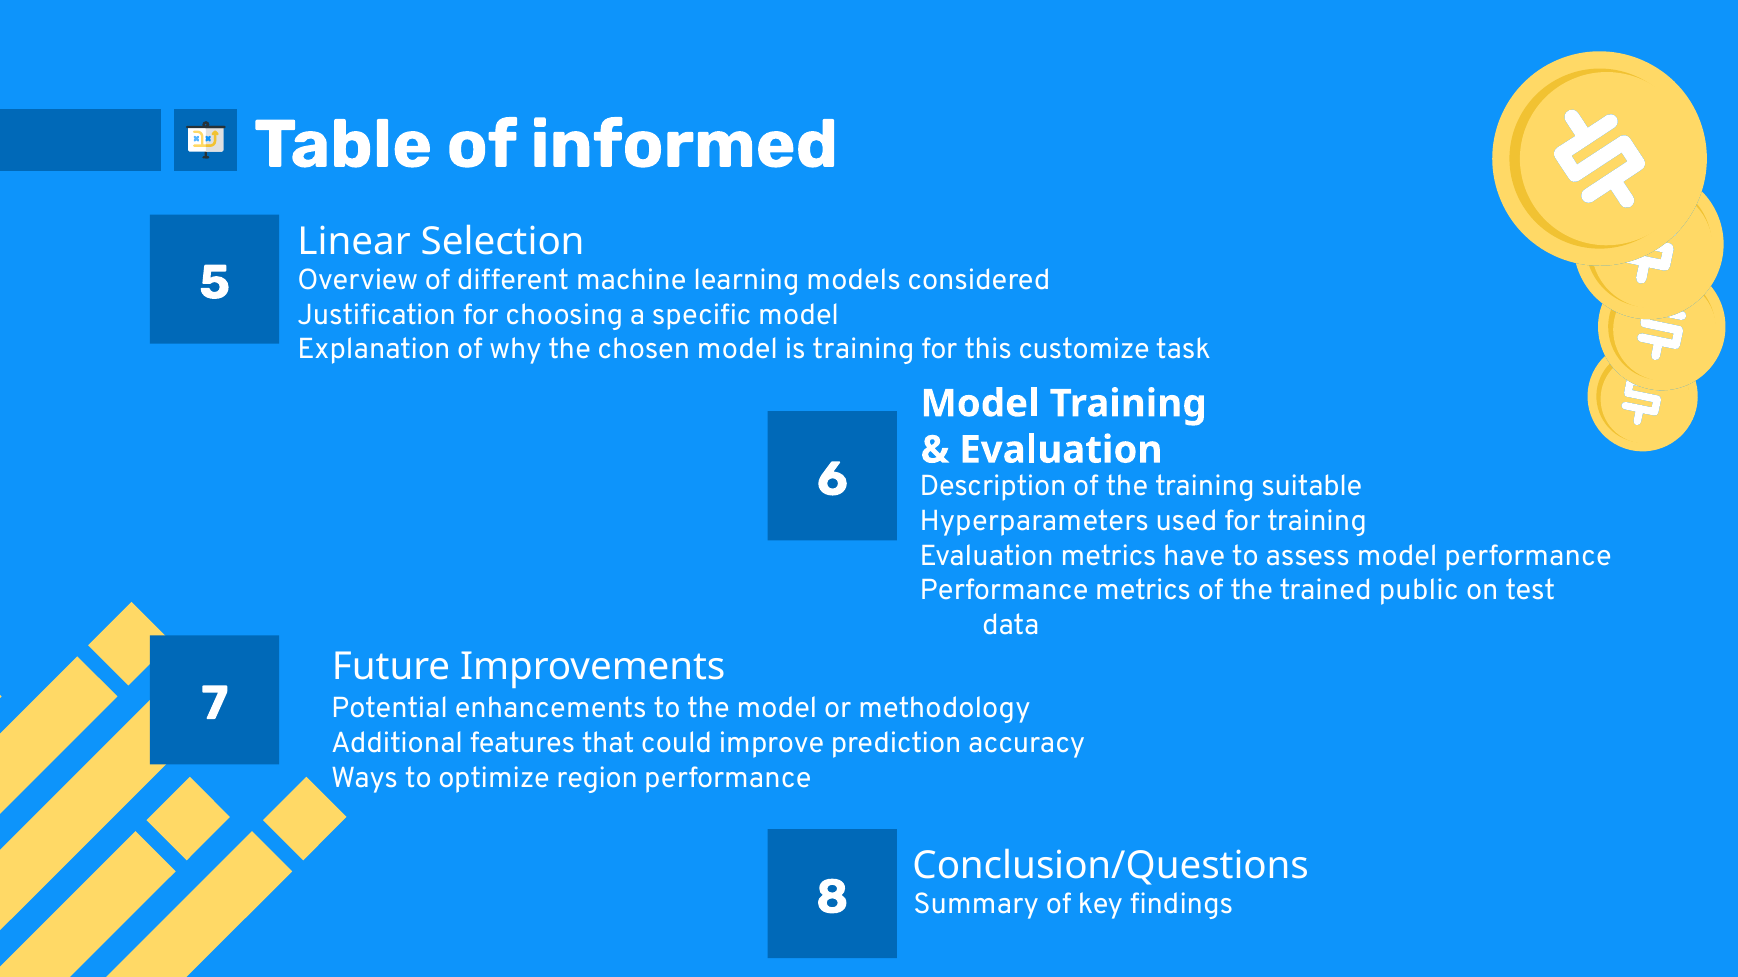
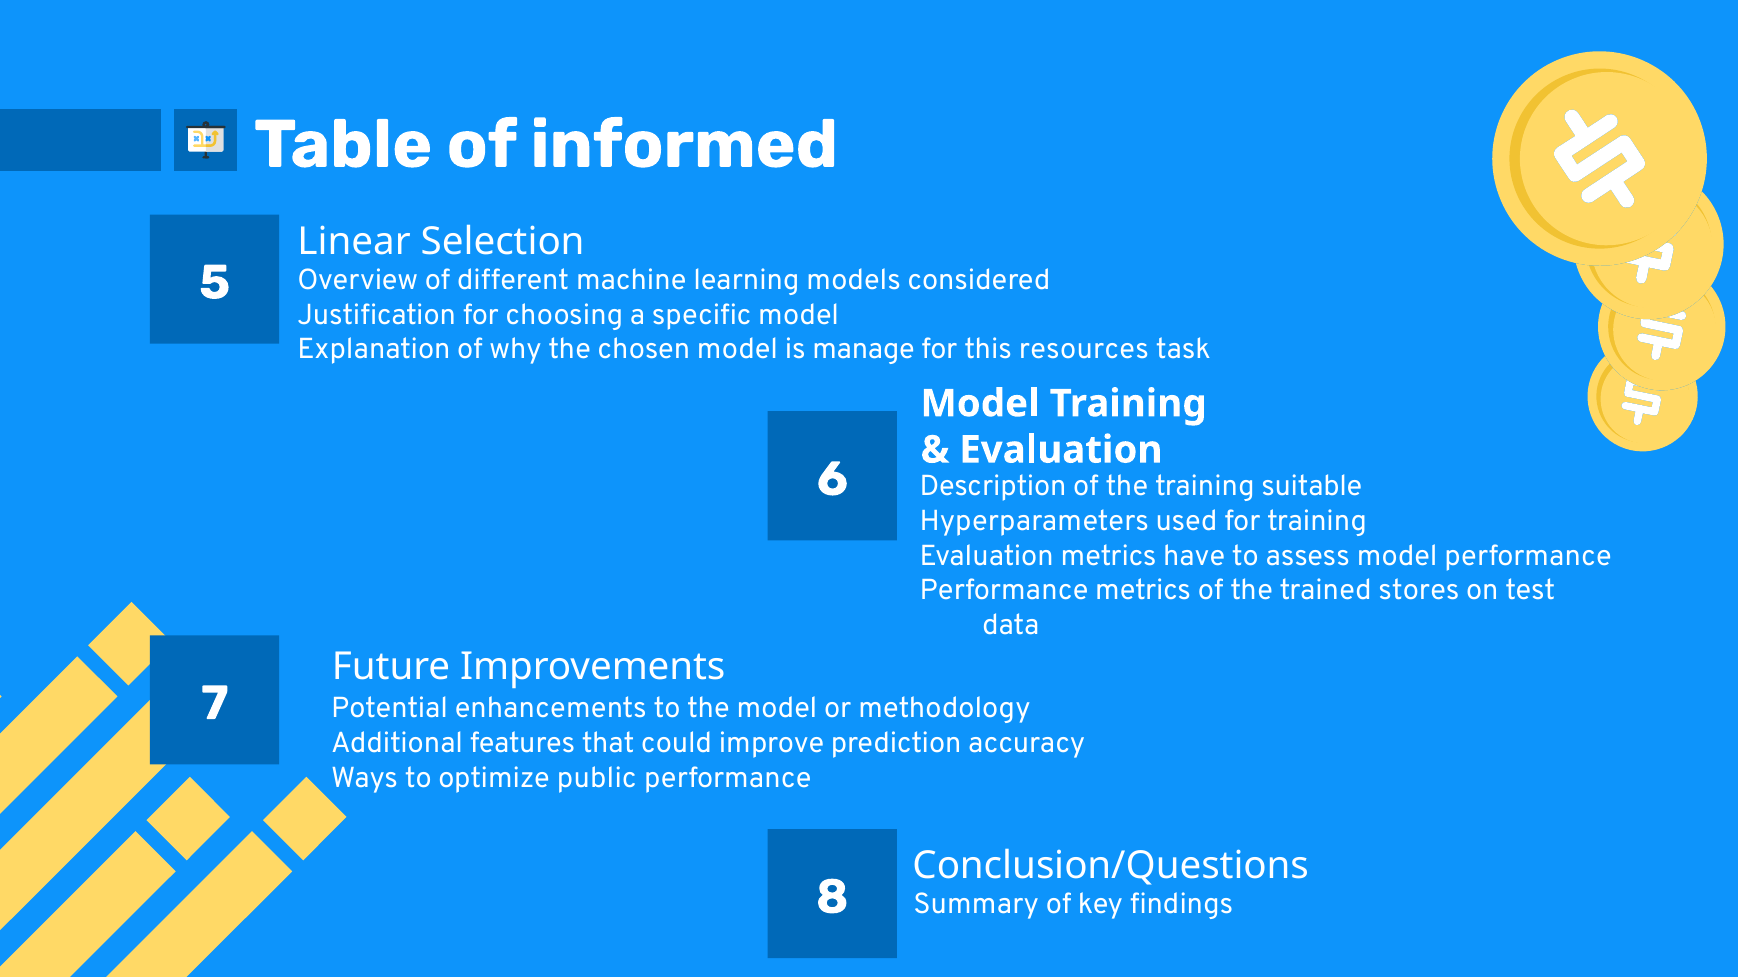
is training: training -> manage (864, 350)
customize: customize -> resources (1084, 350)
public: public -> stores (1419, 591)
region: region -> public (597, 778)
